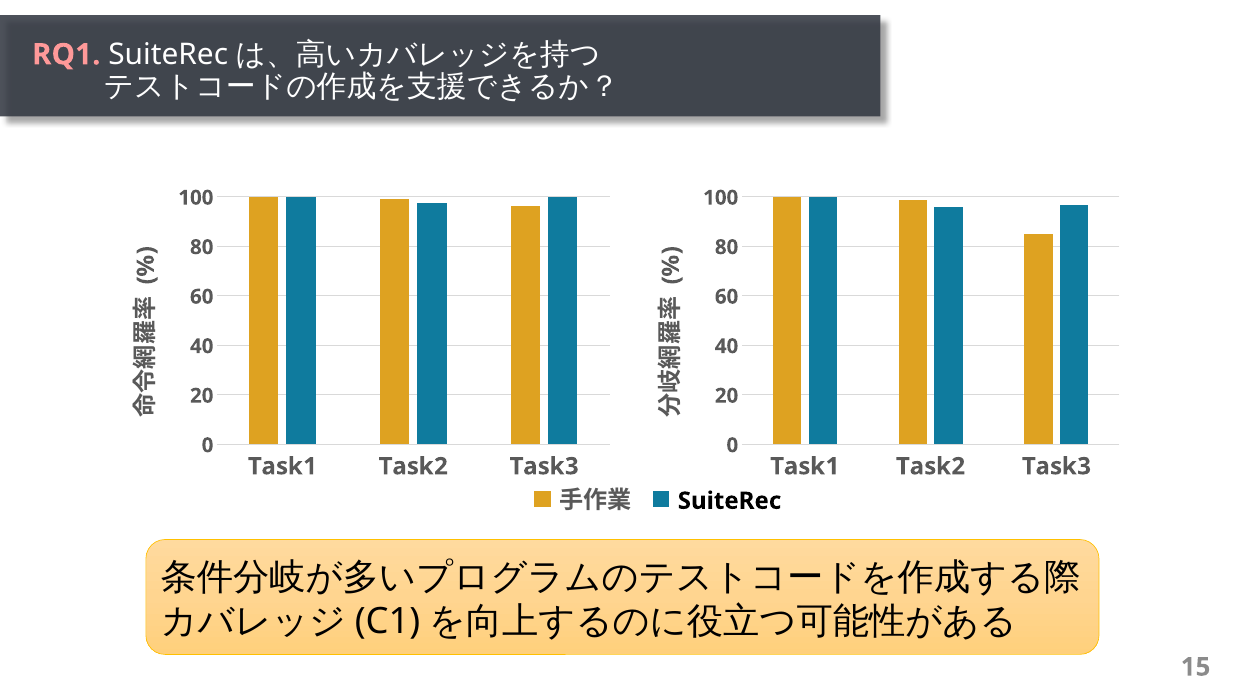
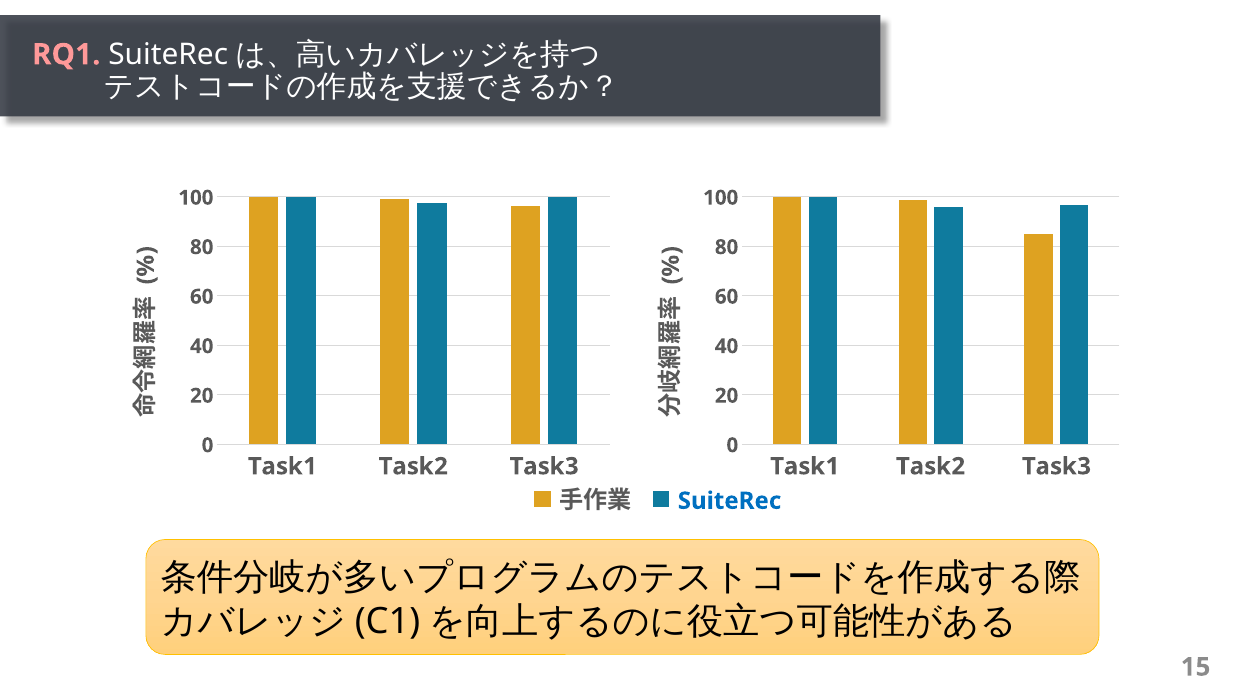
SuiteRec colour: black -> blue (729, 501)
